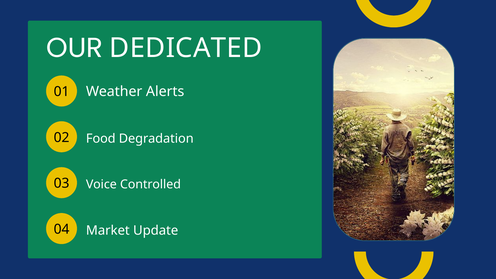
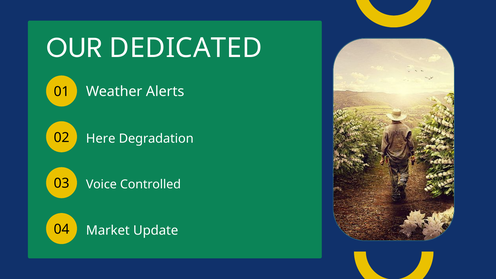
Food: Food -> Here (101, 139)
